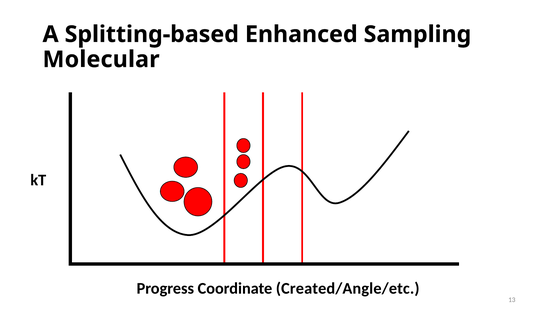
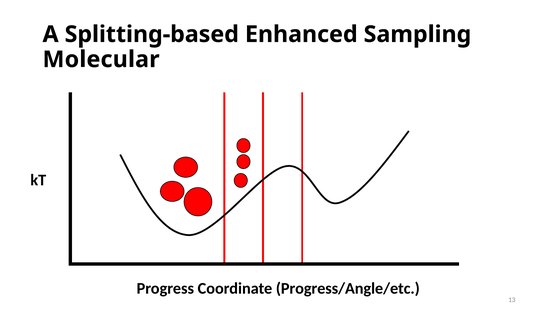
Created/Angle/etc: Created/Angle/etc -> Progress/Angle/etc (348, 288)
